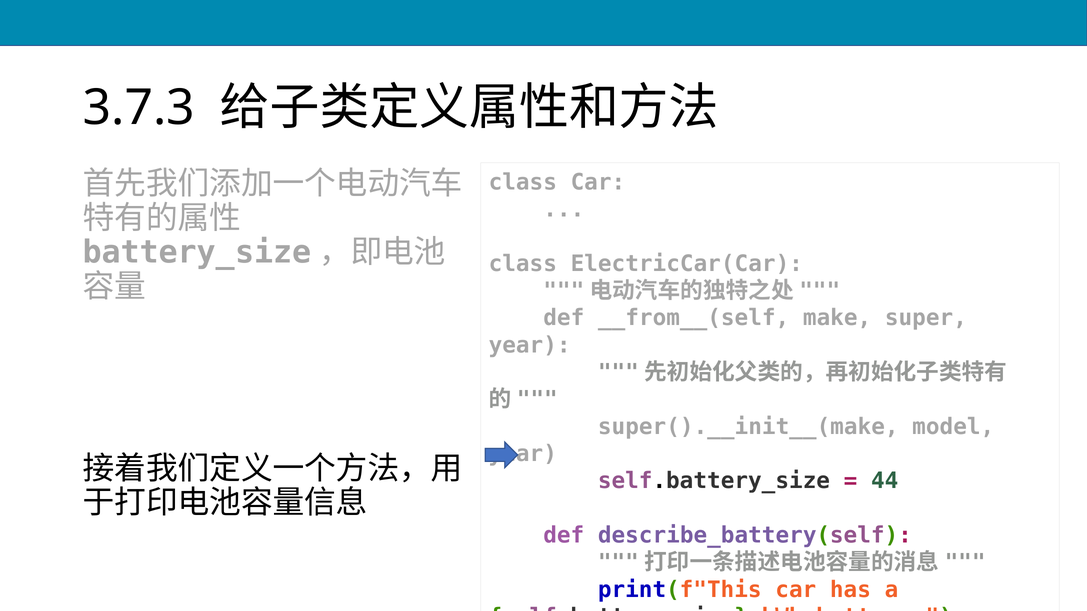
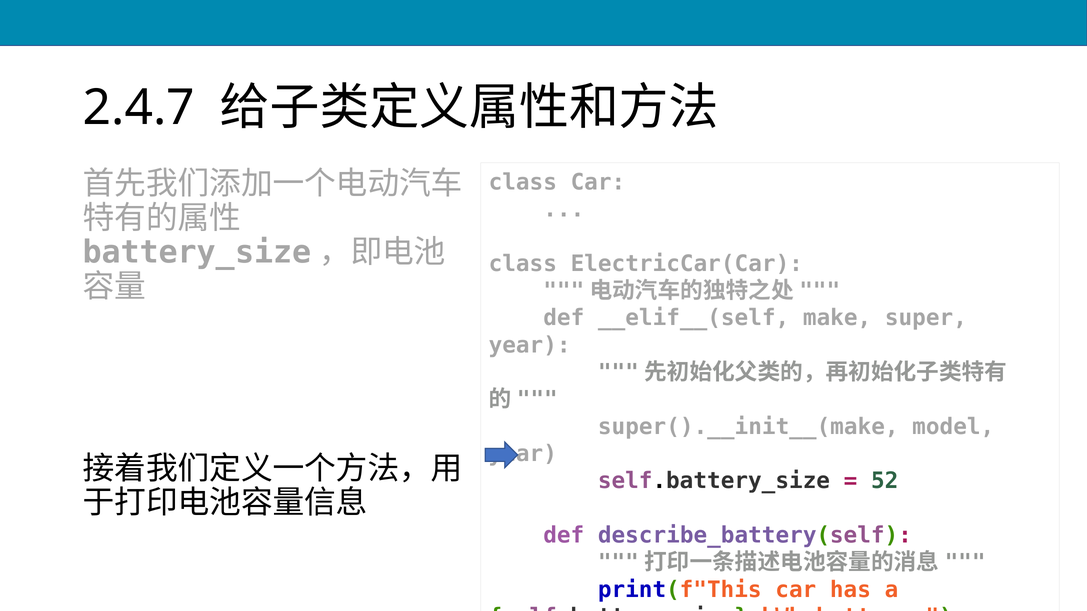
3.7.3: 3.7.3 -> 2.4.7 (139, 108)
__from__(self: __from__(self -> __elif__(self (694, 318)
44: 44 -> 52 (885, 481)
